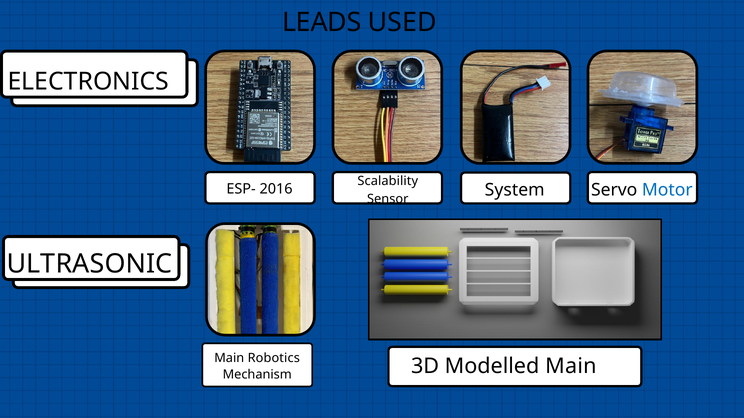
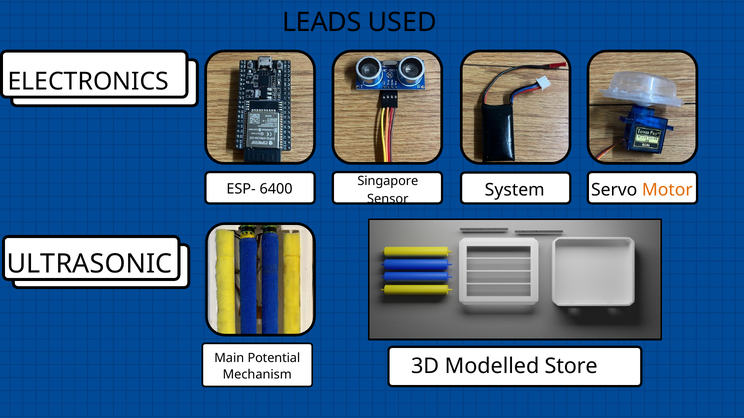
Scalability: Scalability -> Singapore (388, 181)
2016: 2016 -> 6400 (276, 189)
Motor colour: blue -> orange (667, 190)
Robotics: Robotics -> Potential (274, 358)
Modelled Main: Main -> Store (571, 367)
